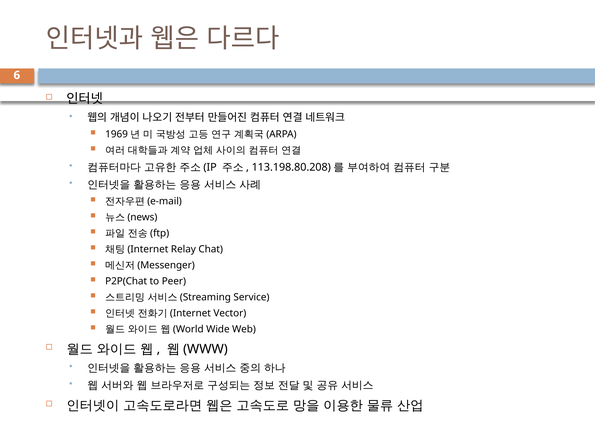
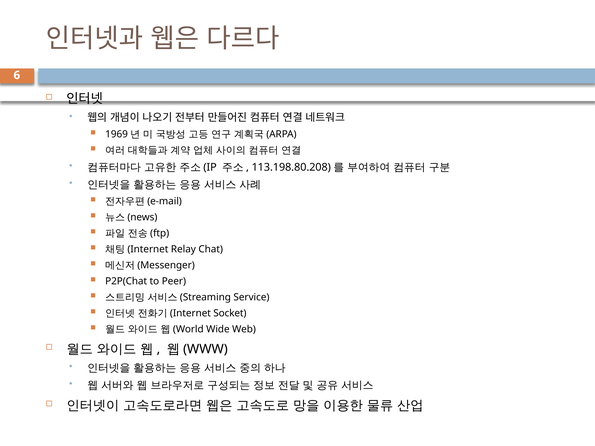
Vector: Vector -> Socket (230, 313)
